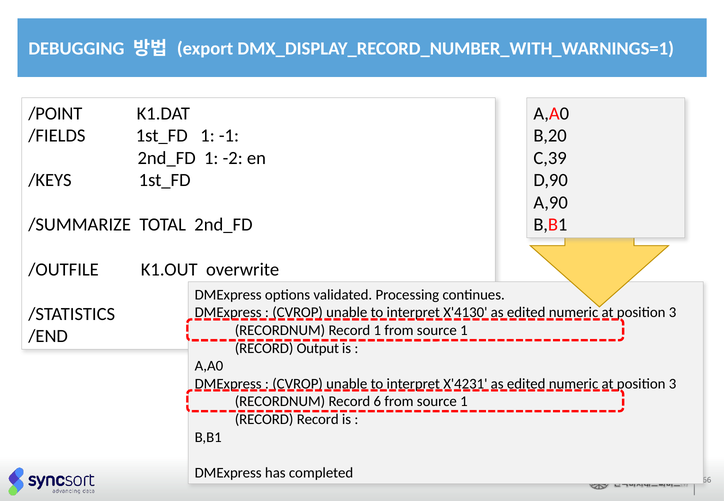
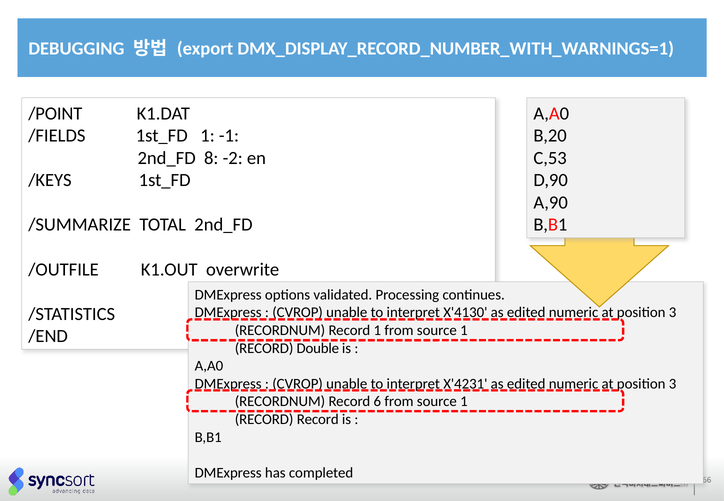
2nd_FD 1: 1 -> 8 (211, 158)
C,39: C,39 -> C,53 (550, 158)
Output: Output -> Double (318, 348)
